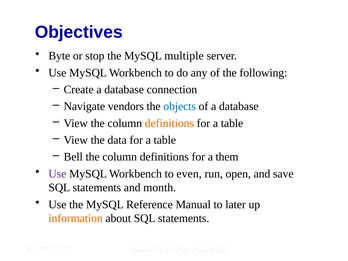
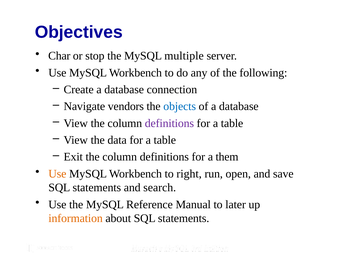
Byte: Byte -> Char (59, 56)
definitions colour: orange -> purple (169, 123)
Bell: Bell -> Exit (73, 157)
Use colour: purple -> orange (57, 174)
even: even -> right (189, 174)
month: month -> search (160, 188)
